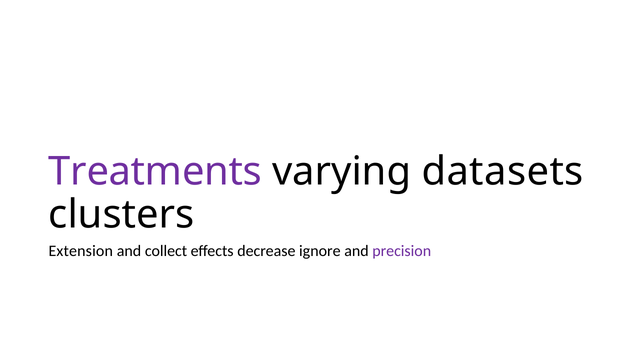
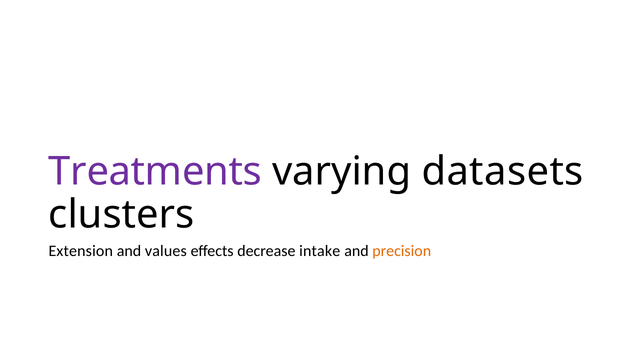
collect: collect -> values (166, 251)
ignore: ignore -> intake (320, 251)
precision colour: purple -> orange (402, 251)
